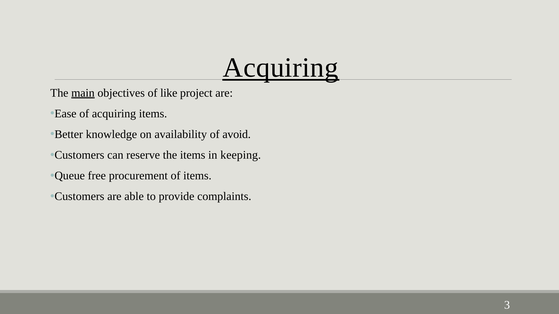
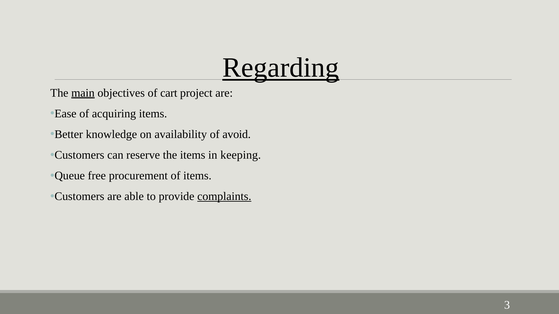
Acquiring: Acquiring -> Regarding (281, 68)
like: like -> cart (169, 93)
complaints underline: none -> present (224, 197)
